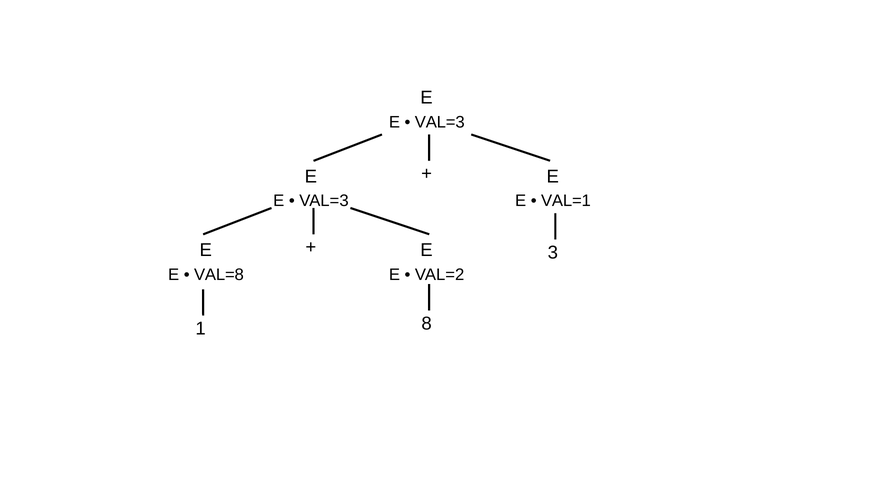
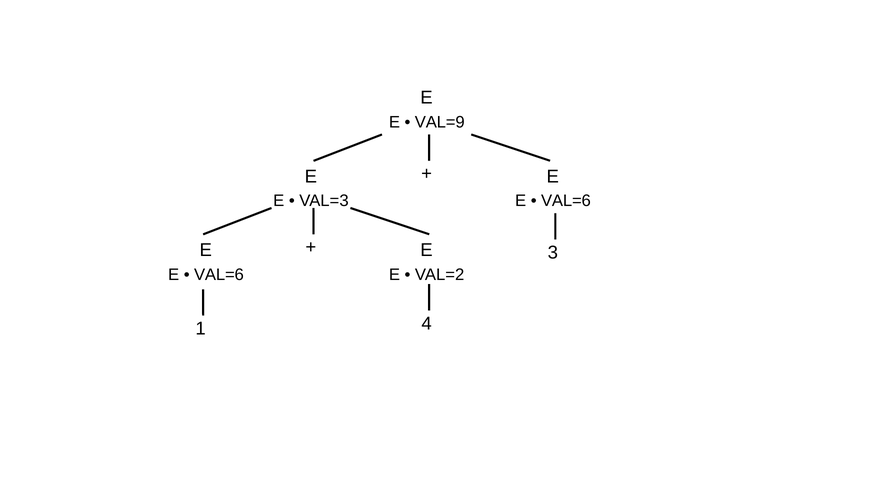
VAL=3: VAL=3 -> VAL=9 (440, 122)
VAL=1: VAL=1 -> VAL=6 (566, 201)
VAL=8: VAL=8 -> VAL=6 (219, 275)
8: 8 -> 4 (427, 324)
